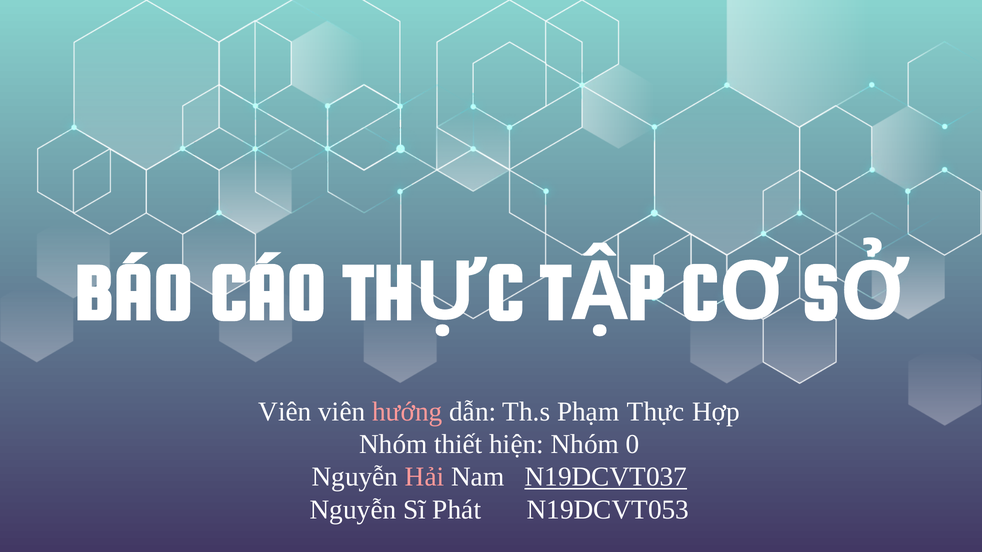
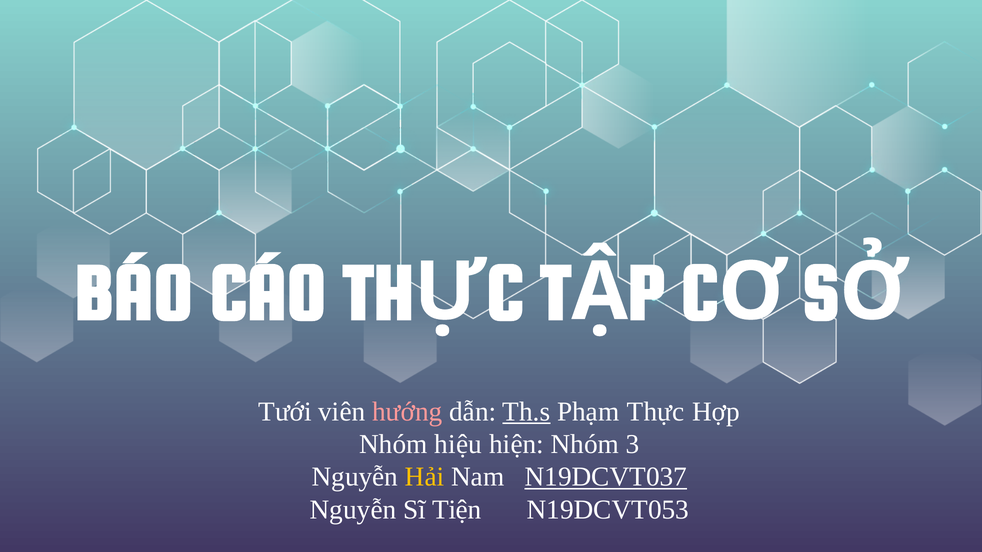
Viên: Viên -> Tưới (285, 412)
Th.s underline: none -> present (526, 412)
thiết: thiết -> hiệu (458, 445)
0: 0 -> 3 (633, 445)
Hải colour: pink -> yellow (425, 477)
Phát: Phát -> Tiện (457, 510)
